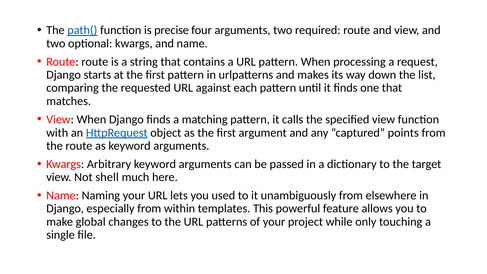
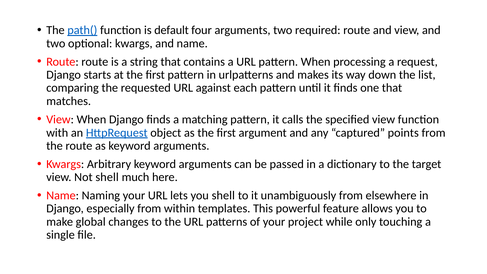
precise: precise -> default (172, 30)
you used: used -> shell (223, 195)
